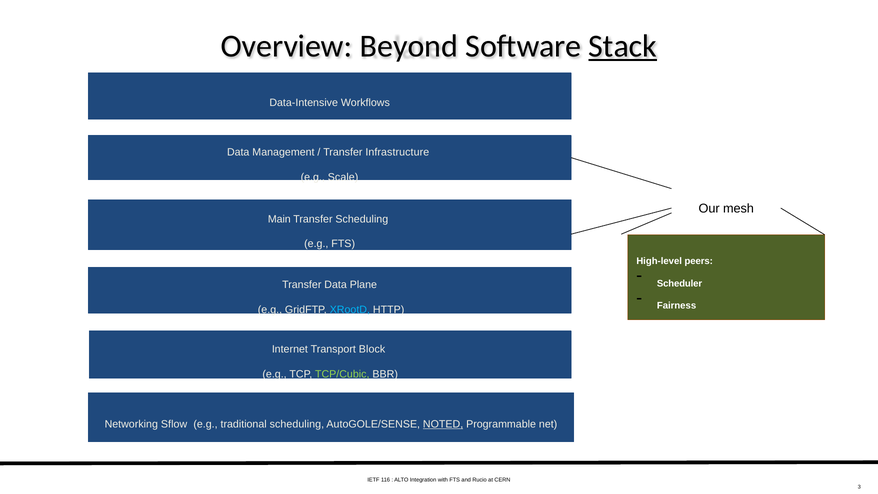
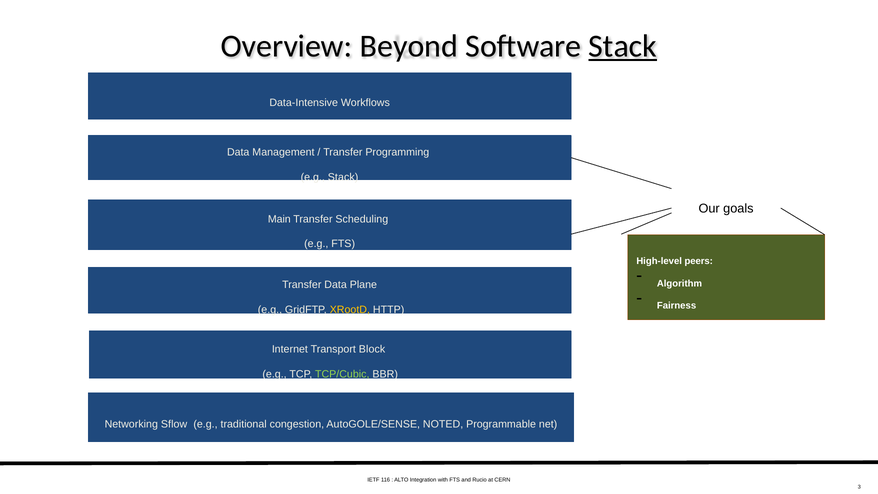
Infrastructure: Infrastructure -> Programming (397, 152)
e.g Scale: Scale -> Stack (343, 177)
mesh: mesh -> goals (738, 208)
Scheduler: Scheduler -> Algorithm (679, 283)
XRootD colour: light blue -> yellow (350, 310)
traditional scheduling: scheduling -> congestion (297, 424)
NOTED underline: present -> none (443, 424)
